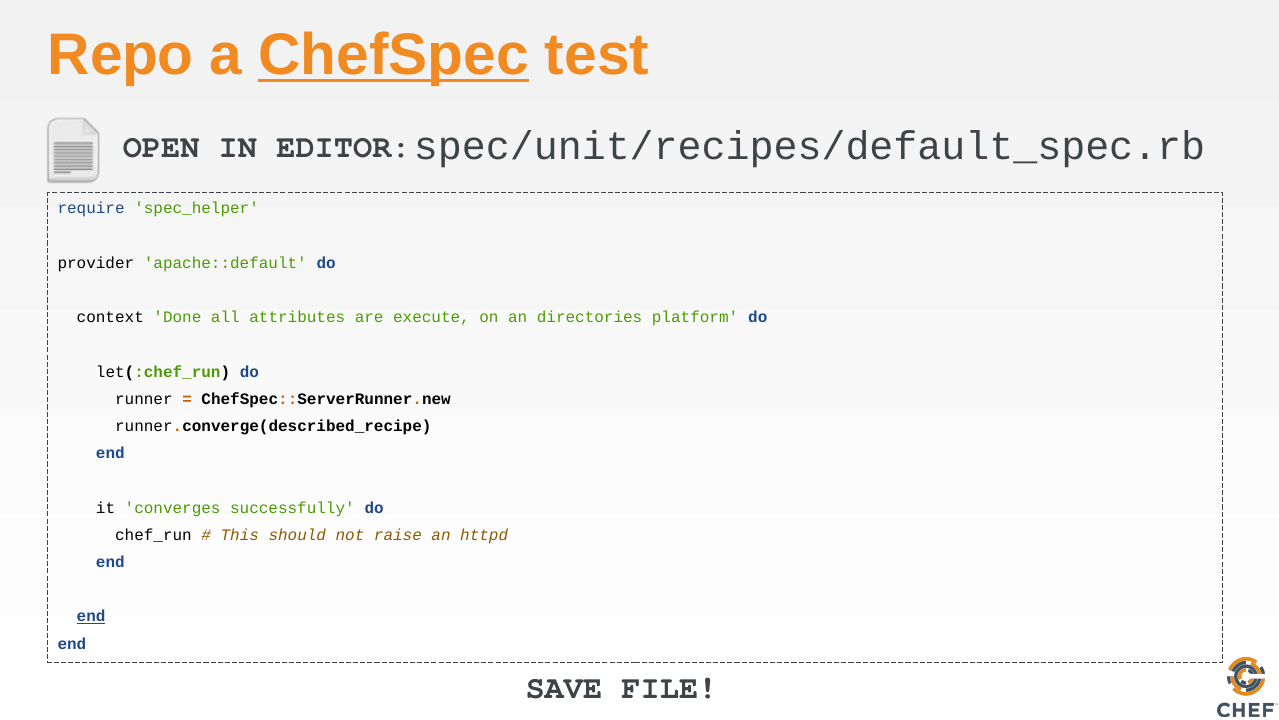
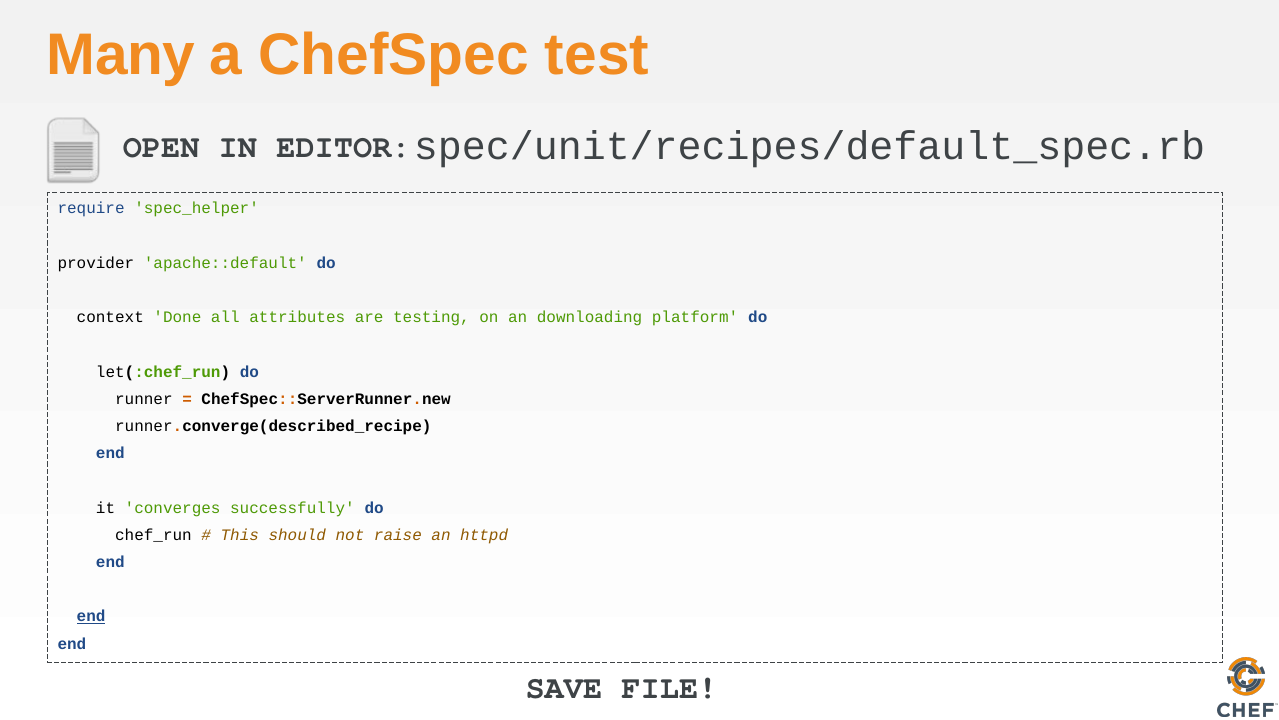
Repo: Repo -> Many (121, 55)
ChefSpec underline: present -> none (393, 55)
execute: execute -> testing (431, 317)
directories: directories -> downloading (590, 317)
